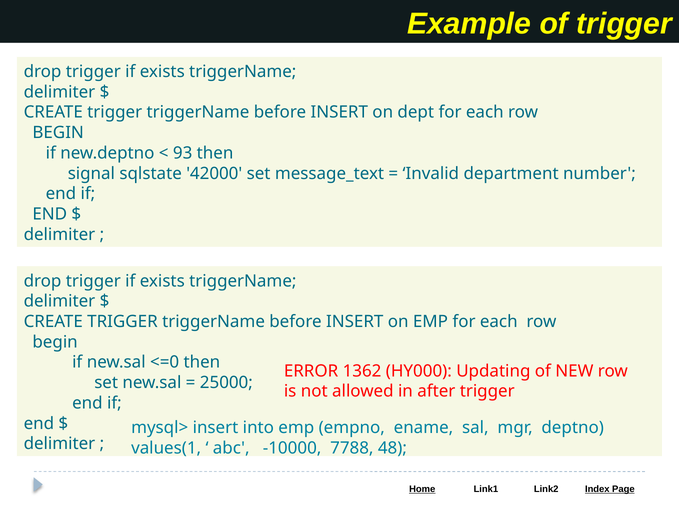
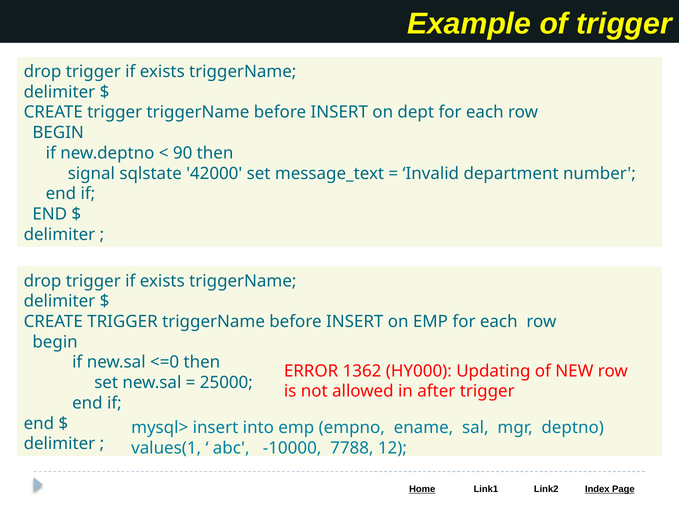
93: 93 -> 90 (183, 153)
48: 48 -> 12 (392, 448)
